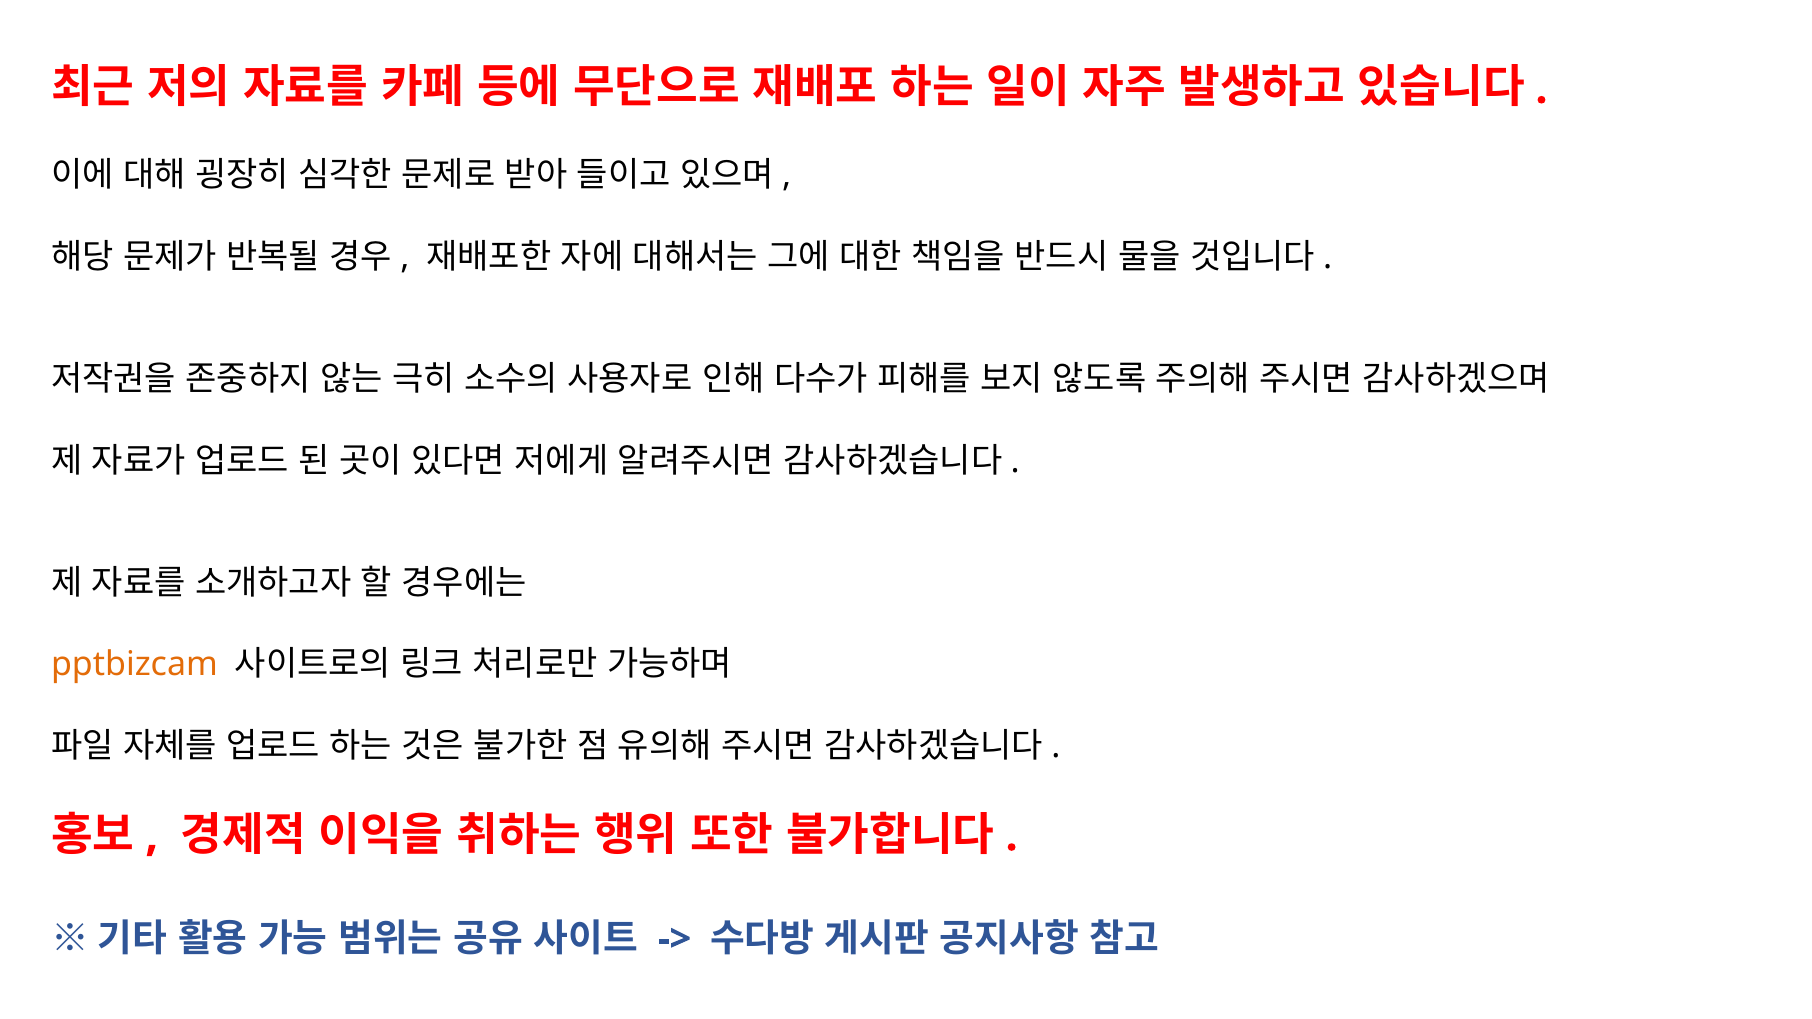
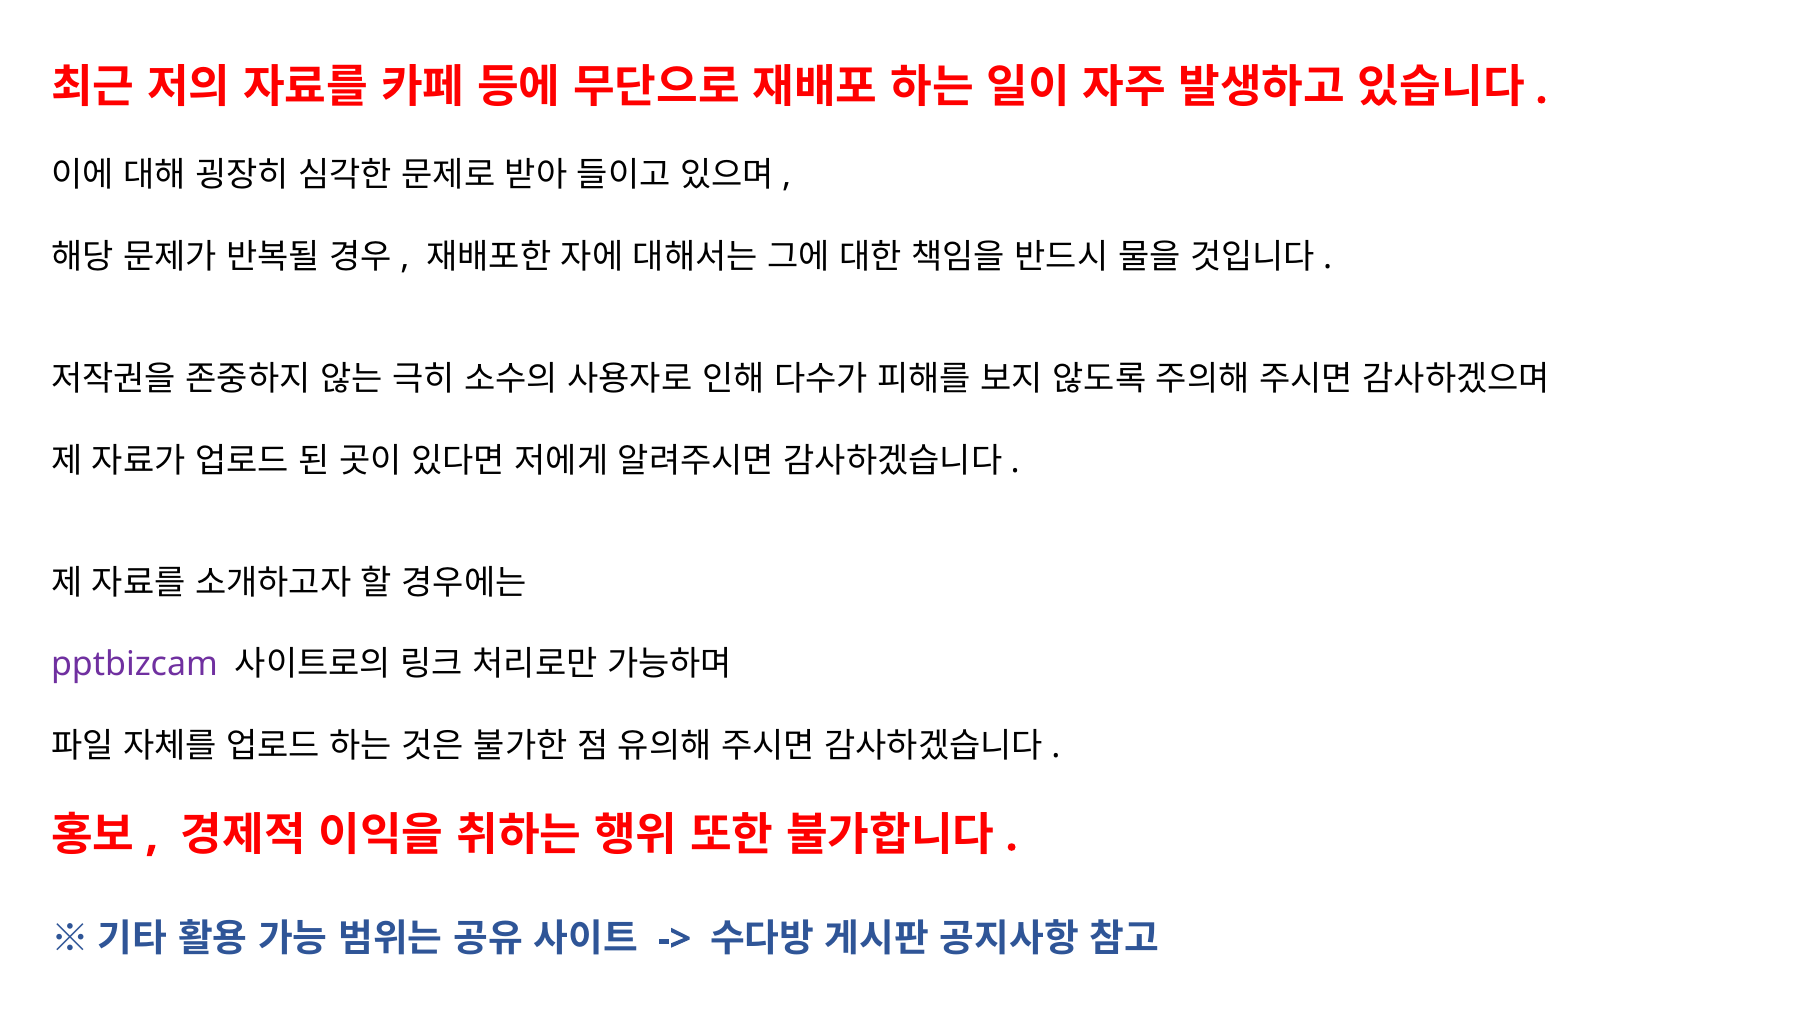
pptbizcam colour: orange -> purple (134, 665)
